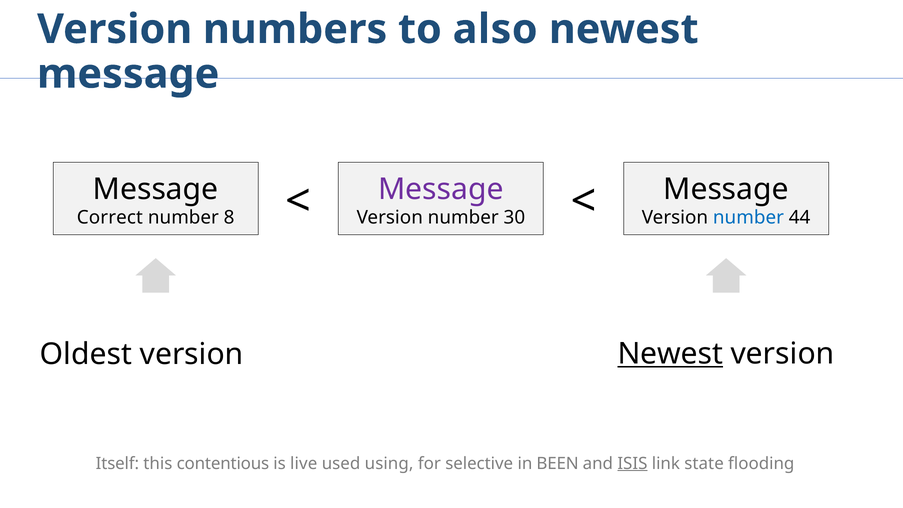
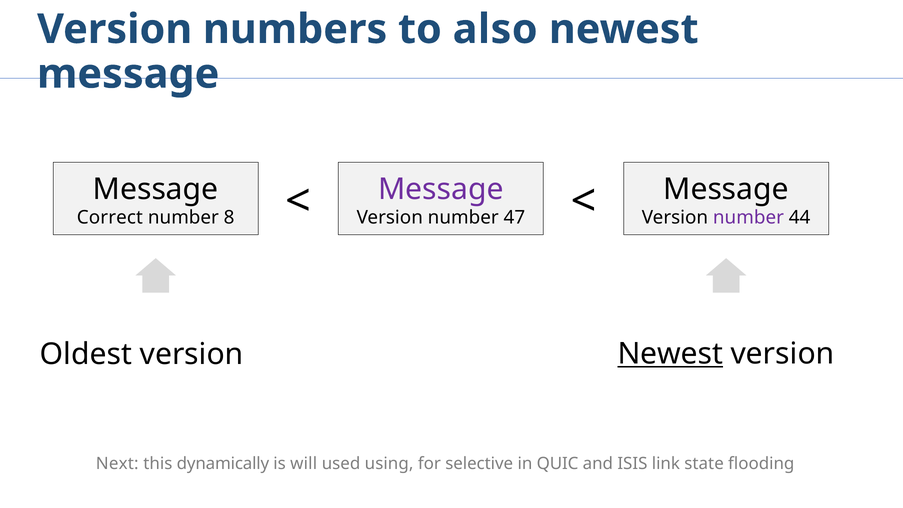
30: 30 -> 47 (514, 218)
number colour: blue -> purple (748, 218)
Itself: Itself -> Next (117, 463)
contentious: contentious -> dynamically (223, 463)
live: live -> will (304, 463)
BEEN: BEEN -> QUIC (558, 463)
ISIS underline: present -> none (632, 463)
